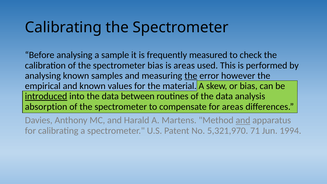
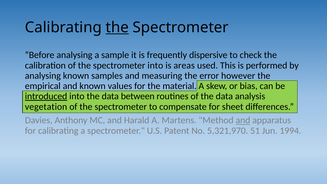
the underline: none -> present (117, 27)
measured: measured -> dispersive (208, 55)
spectrometer bias: bias -> into (155, 65)
the underline: present -> none (191, 76)
absorption: absorption -> vegetation (46, 107)
for areas: areas -> sheet (233, 107)
71: 71 -> 51 (255, 131)
